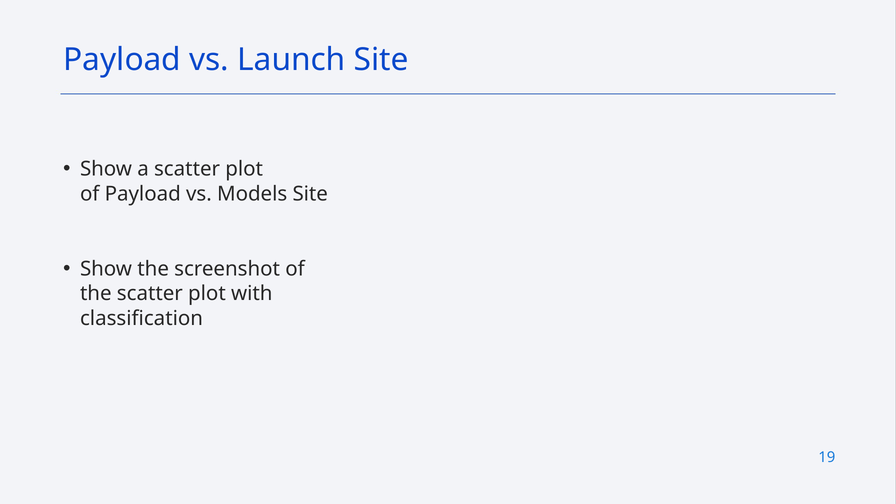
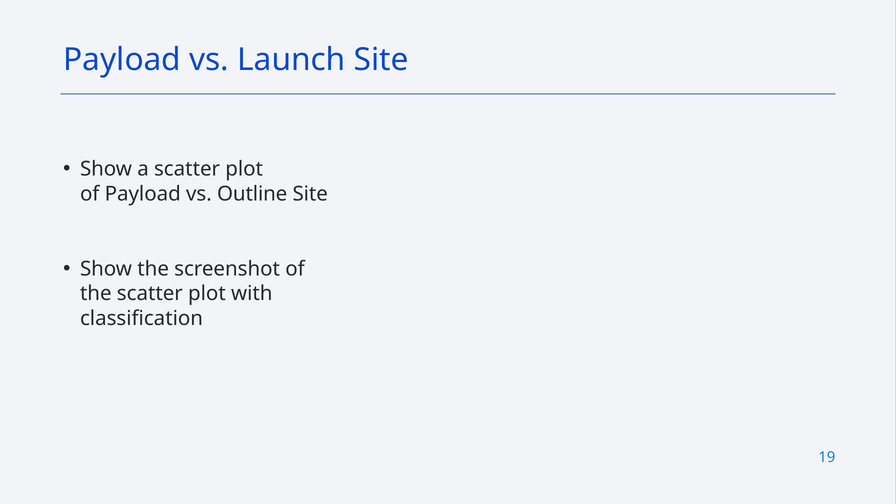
Models: Models -> Outline (252, 194)
